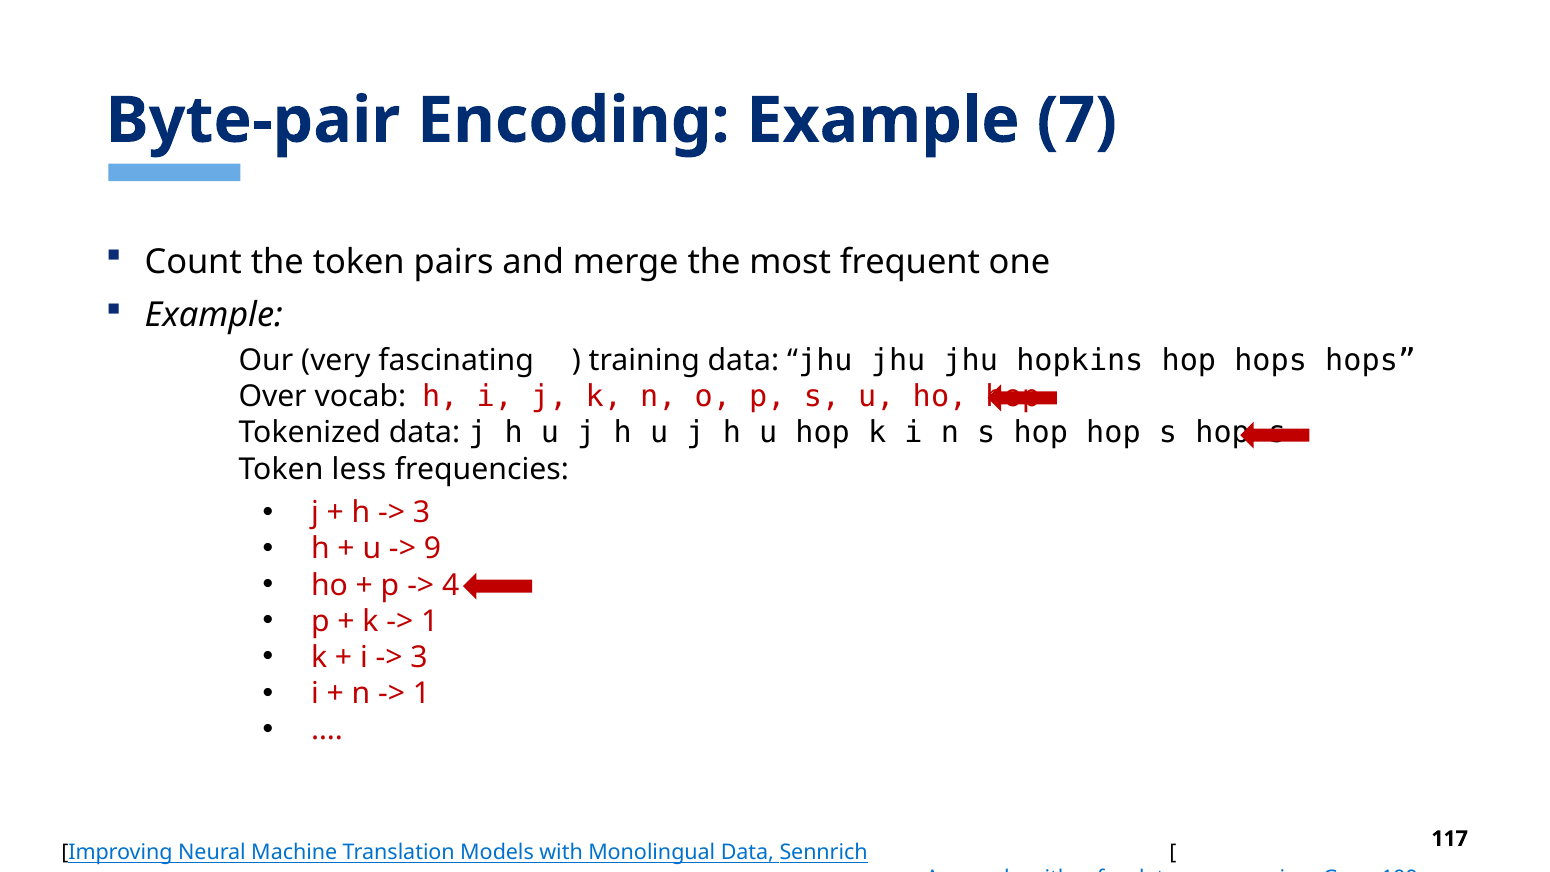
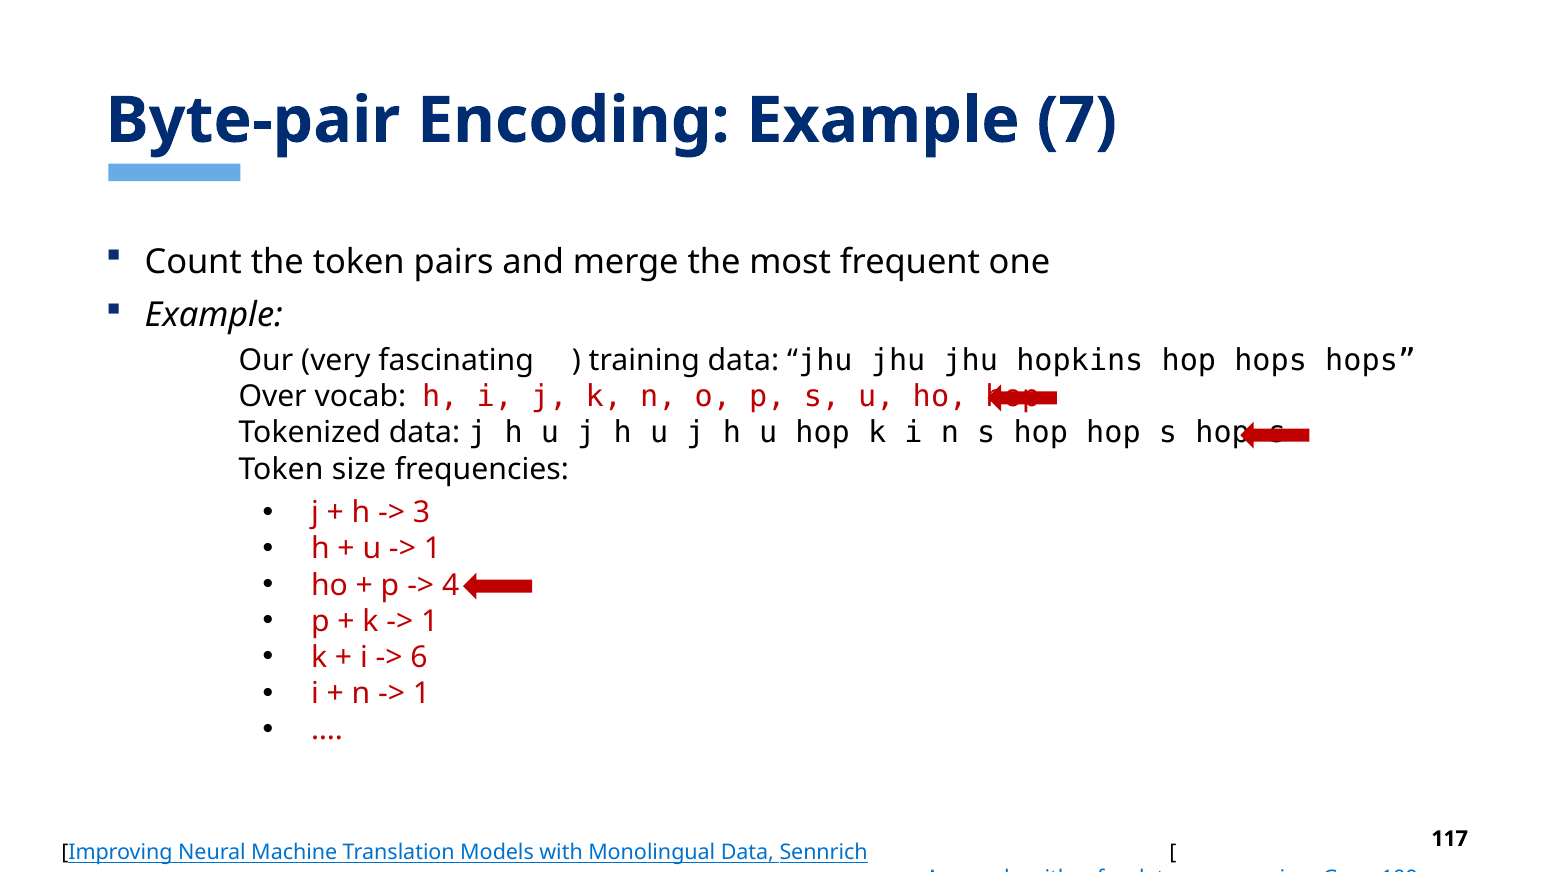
less: less -> size (359, 469)
9: 9 -> 1 (432, 549)
3: 3 -> 6 (419, 657)
